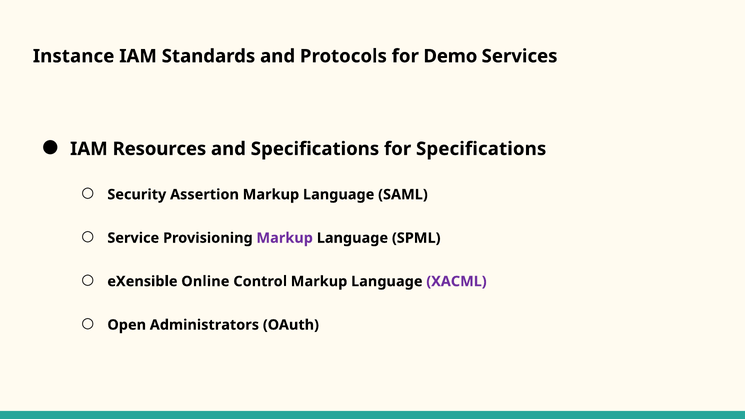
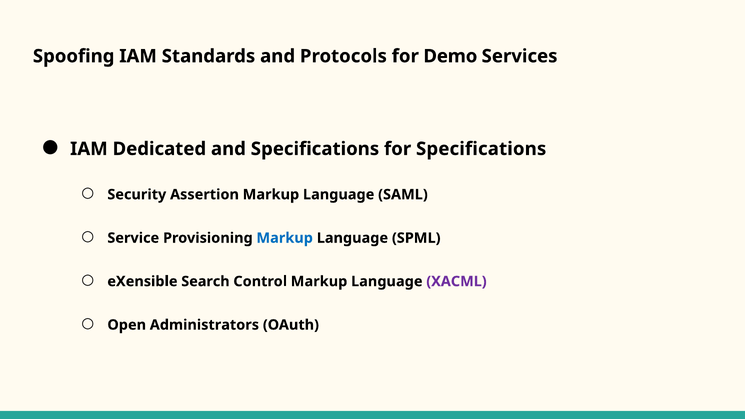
Instance: Instance -> Spoofing (74, 56)
Resources: Resources -> Dedicated (159, 149)
Markup colour: purple -> blue (285, 238)
Online: Online -> Search (205, 281)
